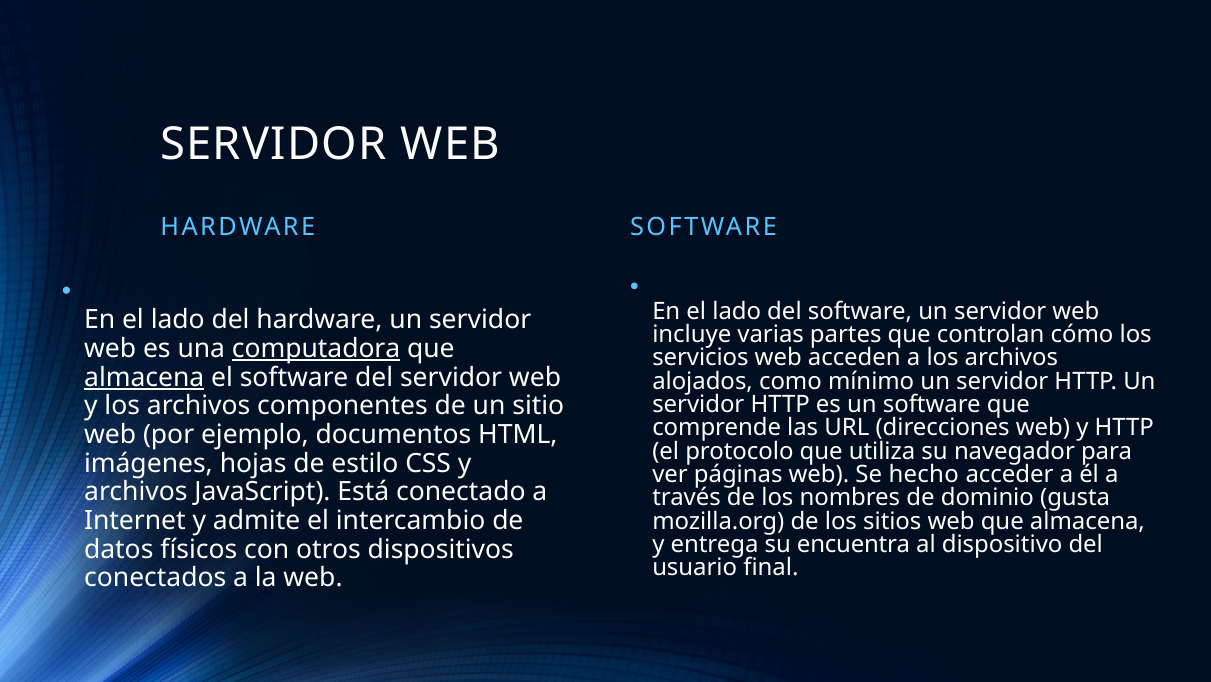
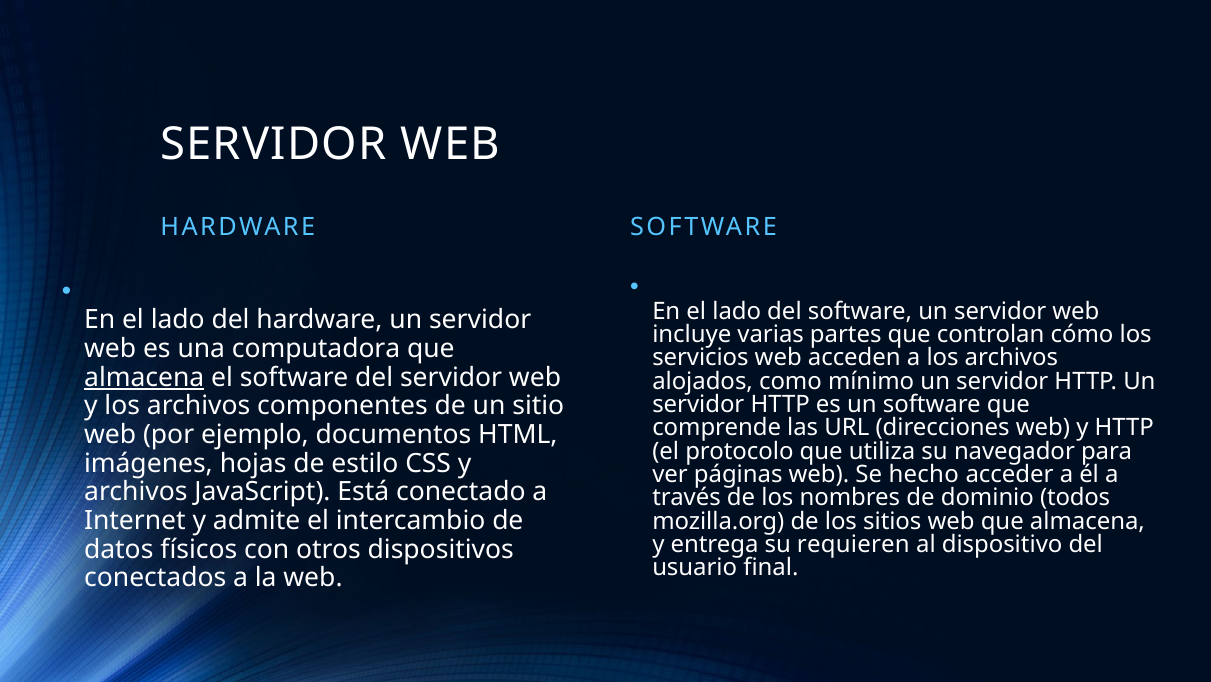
computadora underline: present -> none (316, 348)
gusta: gusta -> todos (1075, 497)
encuentra: encuentra -> requieren (853, 544)
